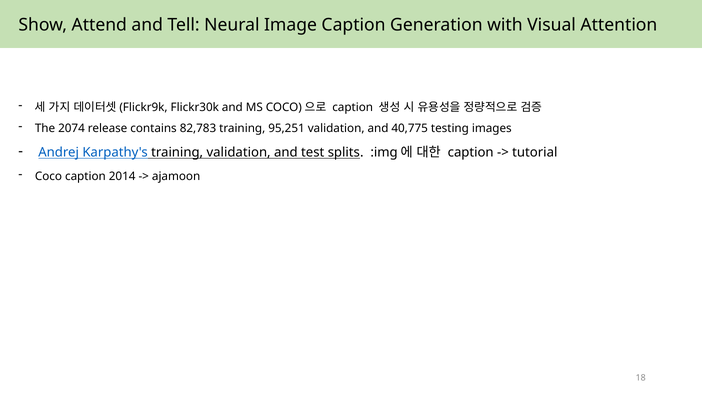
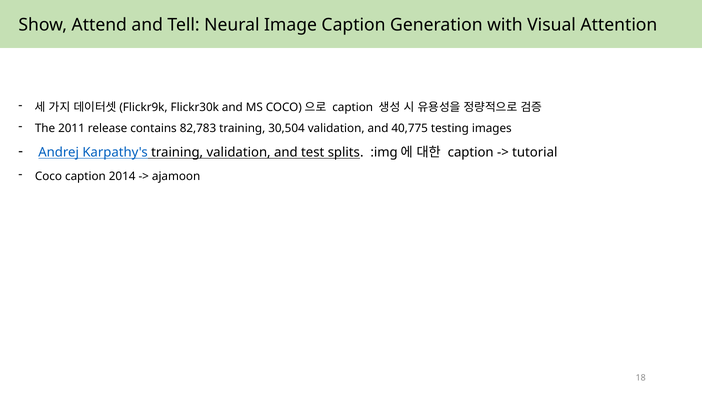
2074: 2074 -> 2011 (72, 128)
95,251: 95,251 -> 30,504 (286, 128)
